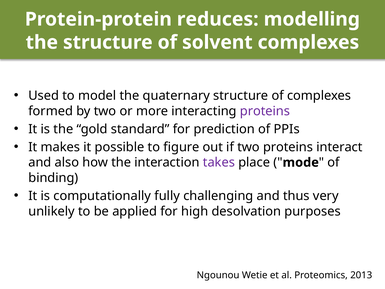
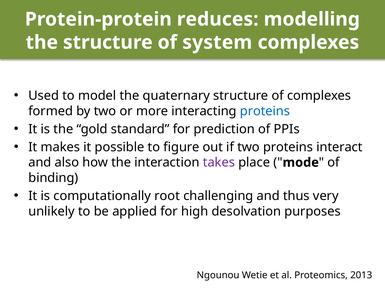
solvent: solvent -> system (217, 42)
proteins colour: purple -> blue (265, 111)
fully: fully -> root (167, 196)
